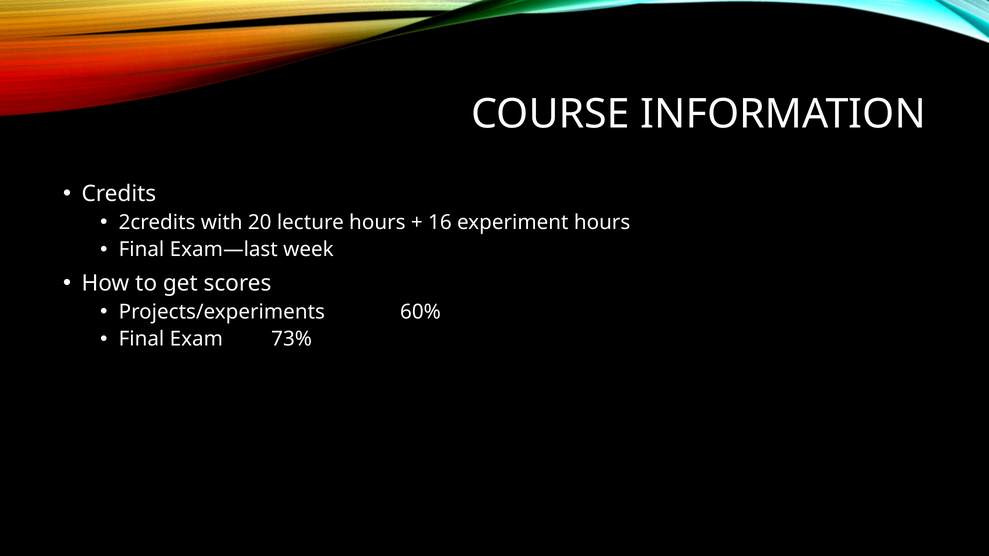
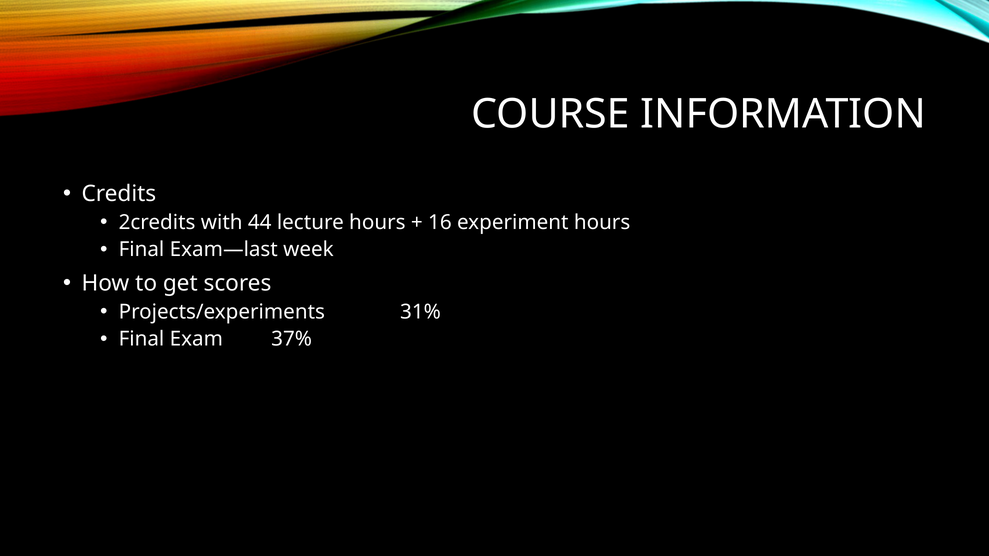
20: 20 -> 44 (260, 222)
60%: 60% -> 31% (420, 312)
73%: 73% -> 37% (292, 339)
